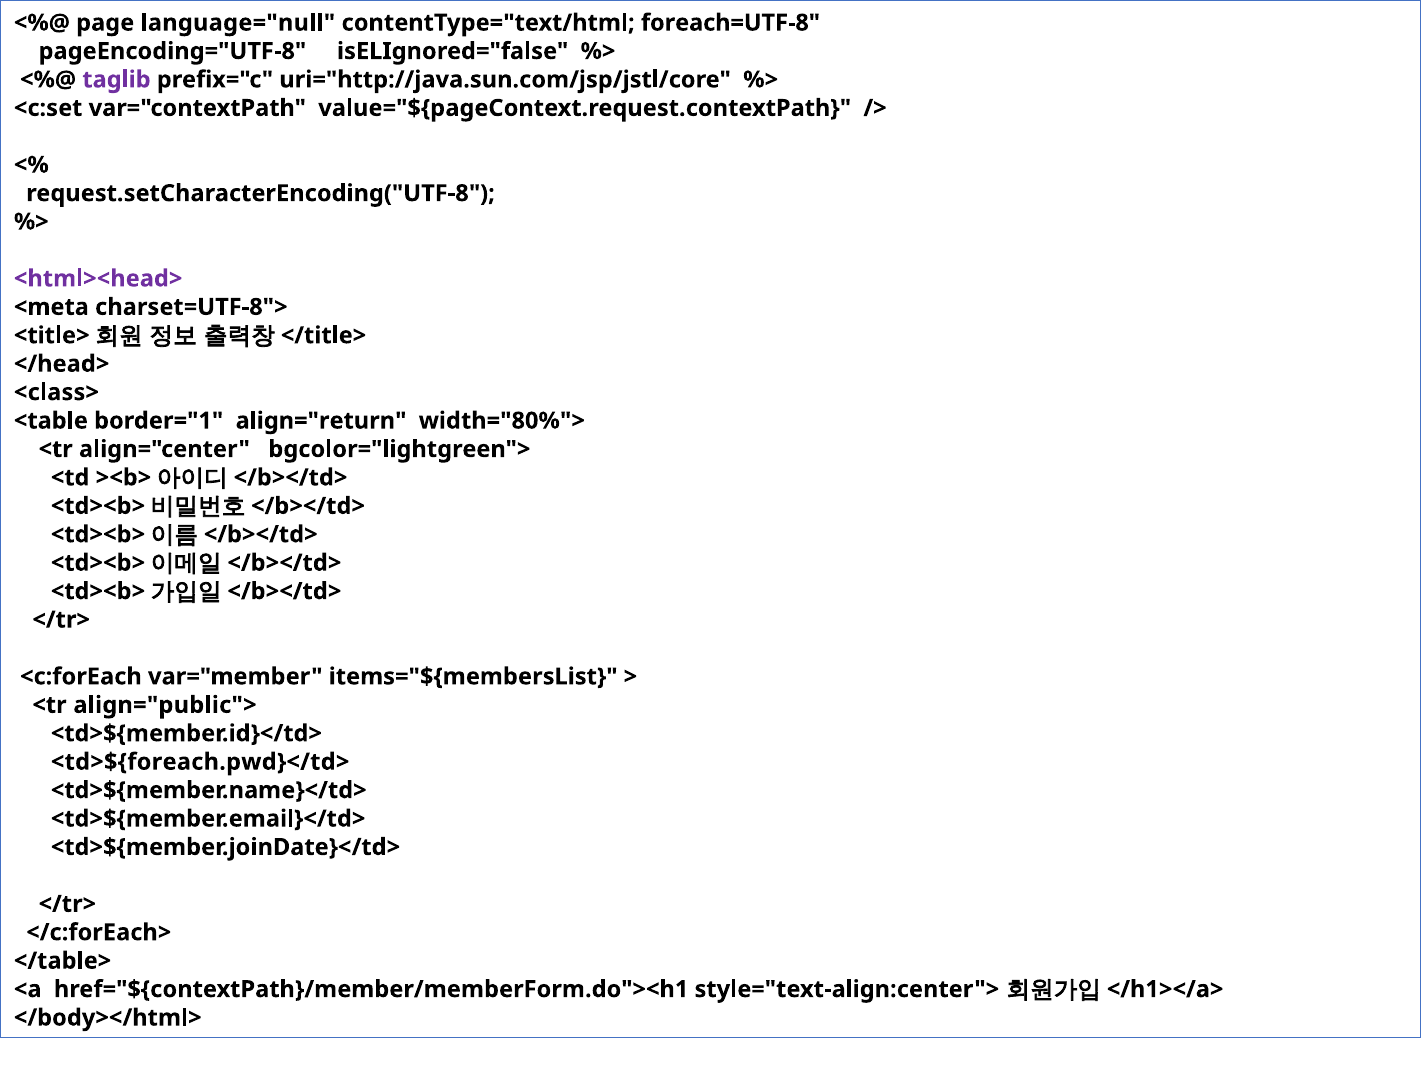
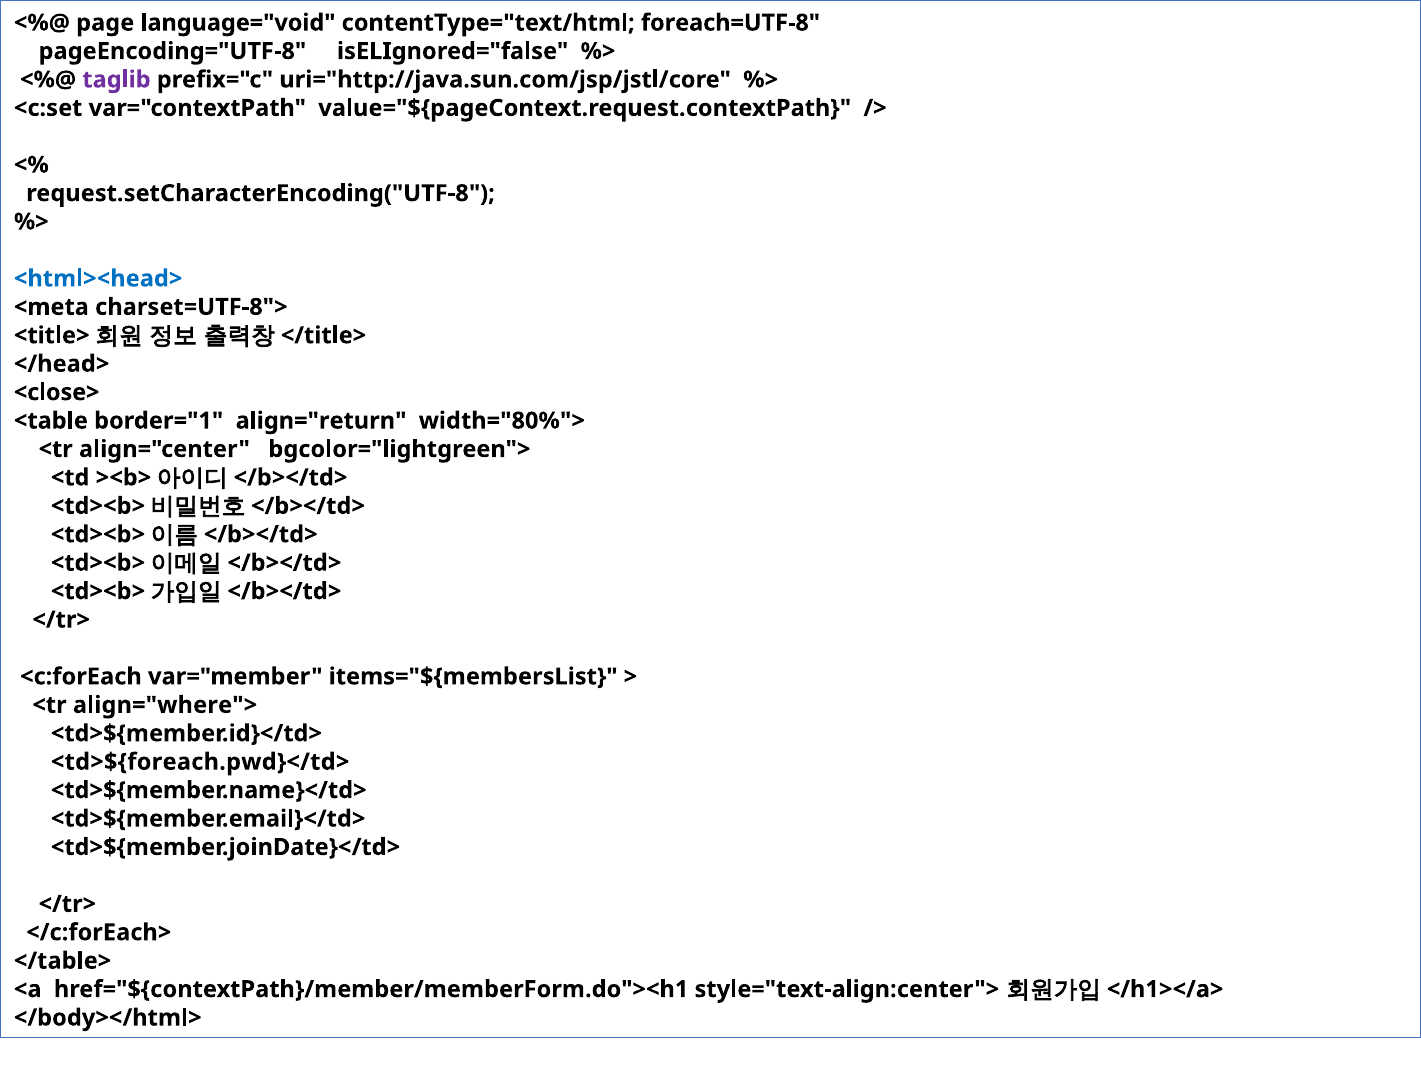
language="null: language="null -> language="void (238, 23)
<html><head> colour: purple -> blue (98, 279)
<class>: <class> -> <close> (57, 392)
align="public">: align="public"> -> align="where"> (165, 705)
